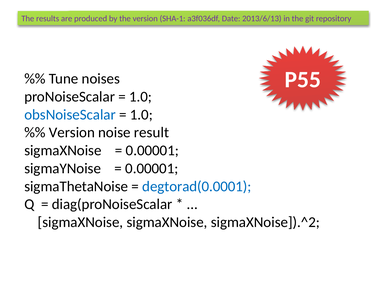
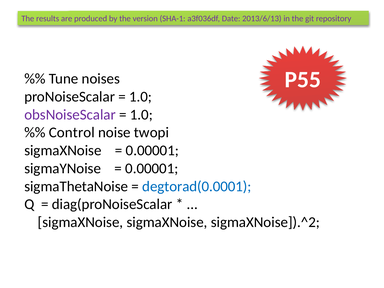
obsNoiseScalar colour: blue -> purple (70, 115)
Version: Version -> Control (72, 133)
result: result -> twopi (152, 133)
